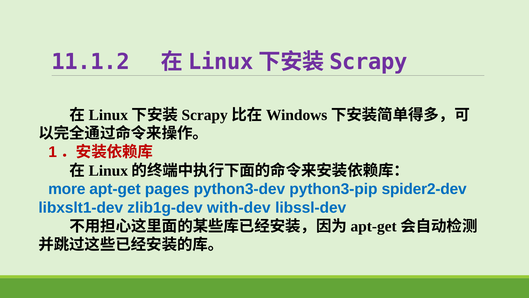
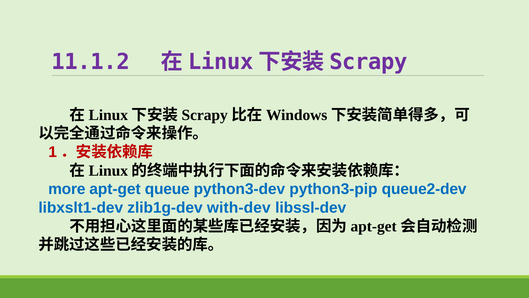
pages: pages -> queue (167, 189)
spider2-dev: spider2-dev -> queue2-dev (424, 189)
